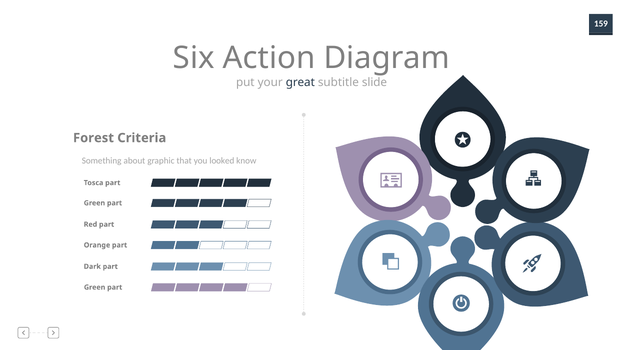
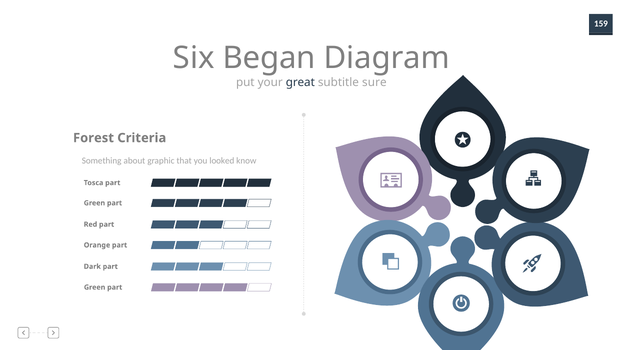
Action: Action -> Began (269, 58)
slide: slide -> sure (374, 83)
